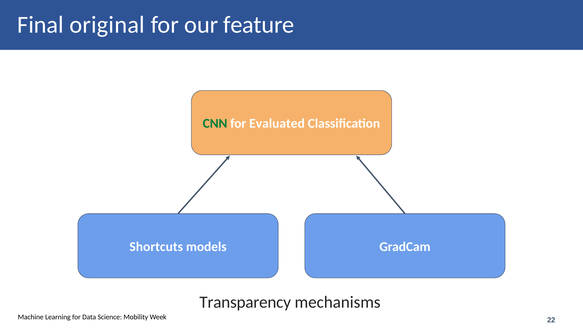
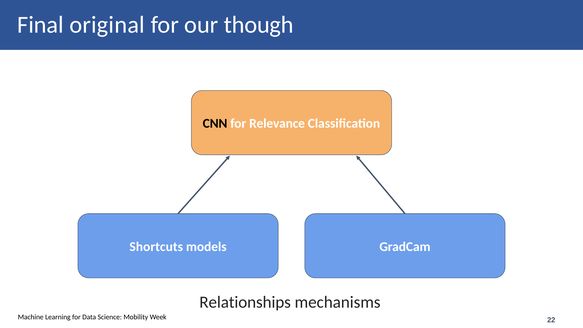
feature: feature -> though (259, 25)
CNN colour: green -> black (215, 124)
Evaluated: Evaluated -> Relevance (277, 124)
Transparency: Transparency -> Relationships (245, 302)
